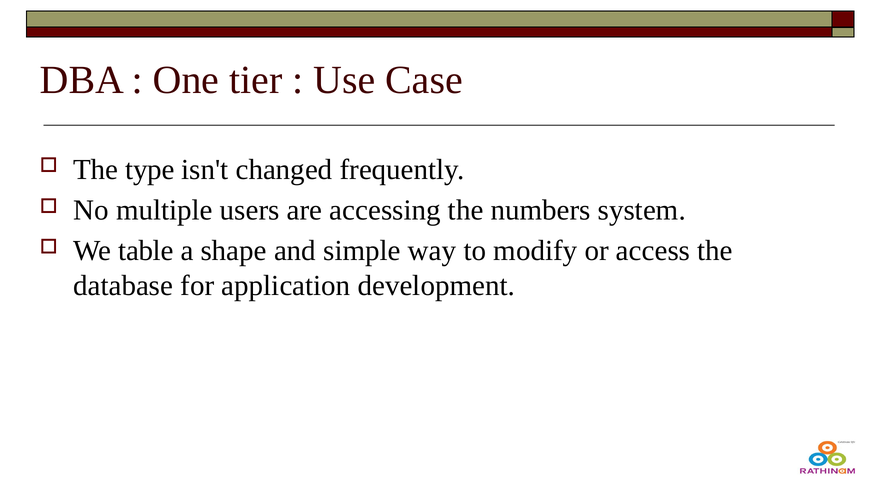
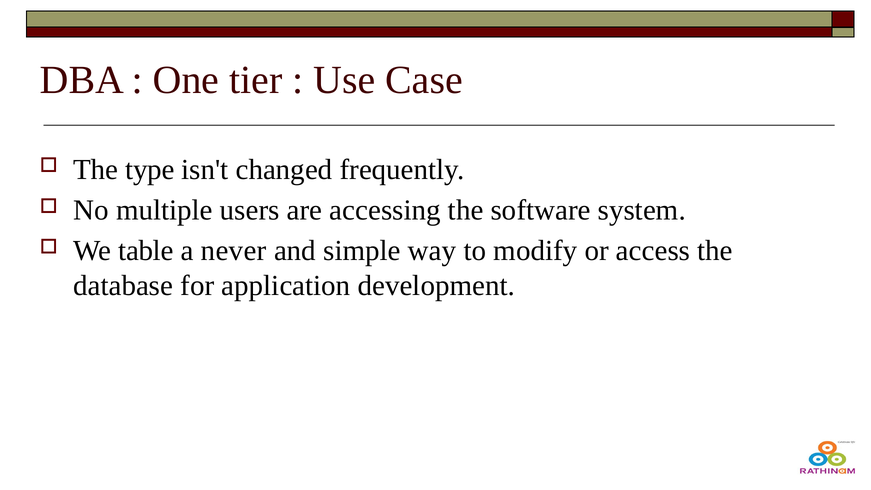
numbers: numbers -> software (541, 210)
shape: shape -> never (234, 251)
